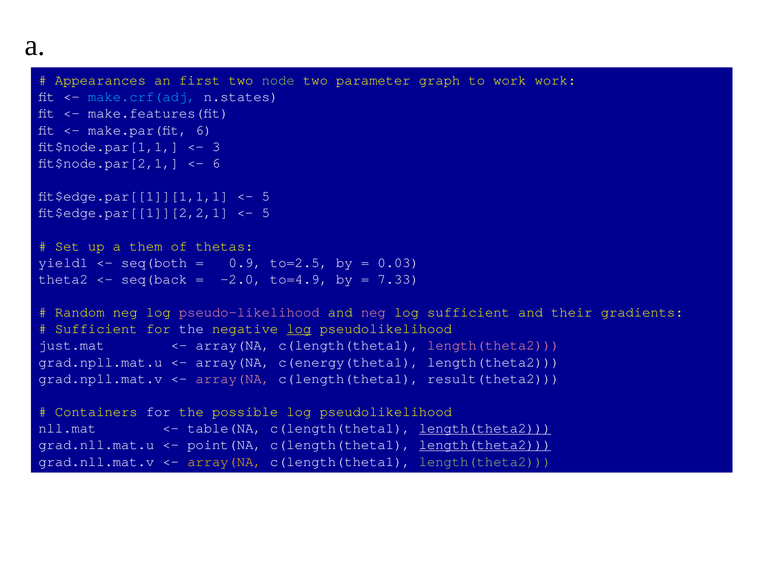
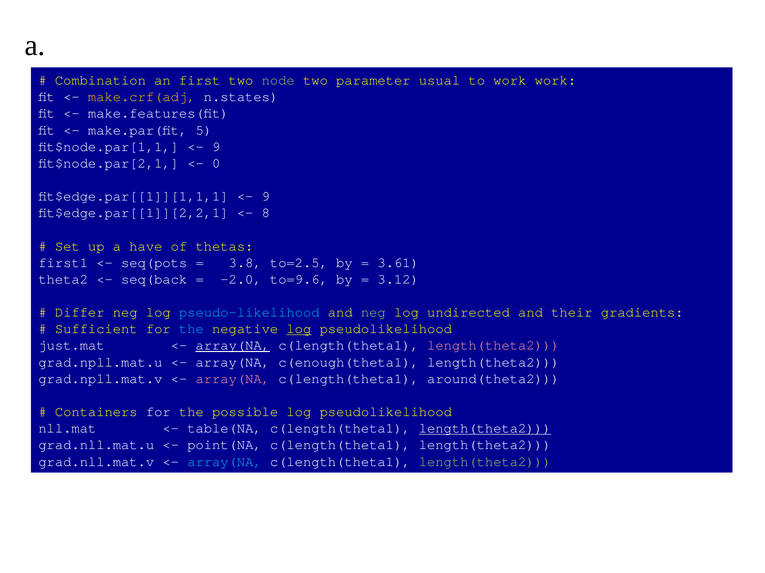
Appearances: Appearances -> Combination (100, 80)
graph: graph -> usual (440, 80)
make.crf(adj colour: light blue -> yellow (142, 97)
make.par(fit 6: 6 -> 5 (204, 130)
3: 3 -> 9 (216, 147)
6: 6 -> 0 (216, 163)
5: 5 -> 9 (266, 197)
5: 5 -> 8 (266, 213)
them: them -> have (146, 246)
yield1: yield1 -> first1 (63, 263)
seq(both: seq(both -> seq(pots (154, 263)
0.9: 0.9 -> 3.8 (245, 263)
0.03: 0.03 -> 3.61 (398, 263)
to=4.9: to=4.9 -> to=9.6 (299, 280)
7.33: 7.33 -> 3.12 (398, 280)
Random: Random -> Differ (80, 313)
pseudo-likelihood colour: pink -> light blue (249, 313)
neg colour: pink -> light green (373, 313)
log sufficient: sufficient -> undirected (468, 313)
the colour: white -> light blue (191, 329)
array(NA underline: none -> present (233, 346)
c(energy(theta1: c(energy(theta1 -> c(enough(theta1 (349, 362)
result(theta2: result(theta2 -> around(theta2 (493, 379)
length(theta2 underline: present -> none (485, 445)
array(NA colour: yellow -> light blue (224, 462)
